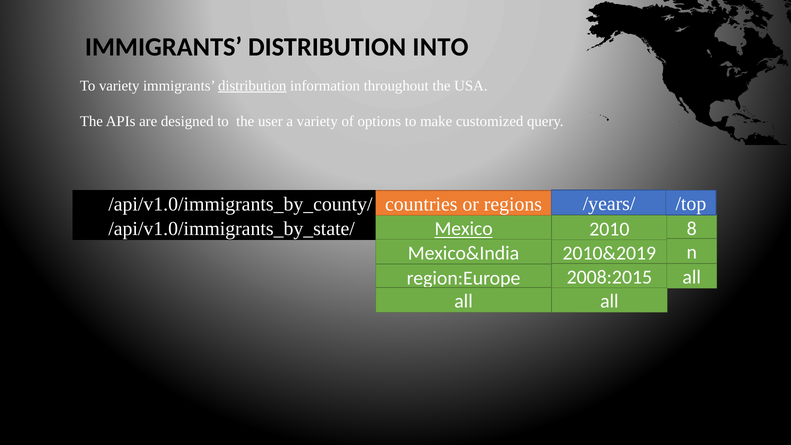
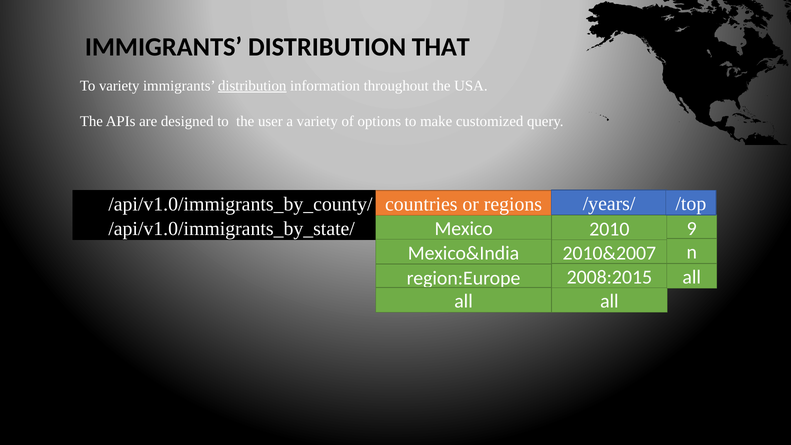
INTO: INTO -> THAT (441, 47)
Mexico underline: present -> none (464, 229)
8: 8 -> 9 (692, 229)
2010&2019: 2010&2019 -> 2010&2007 (609, 253)
